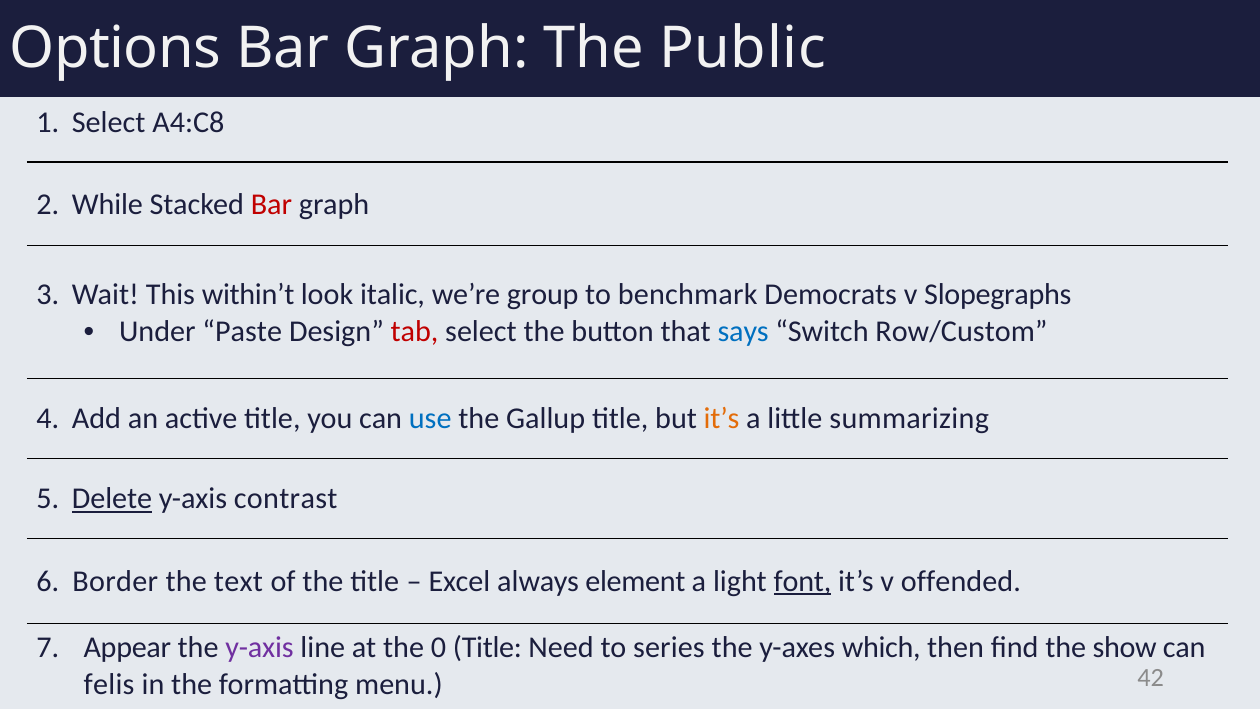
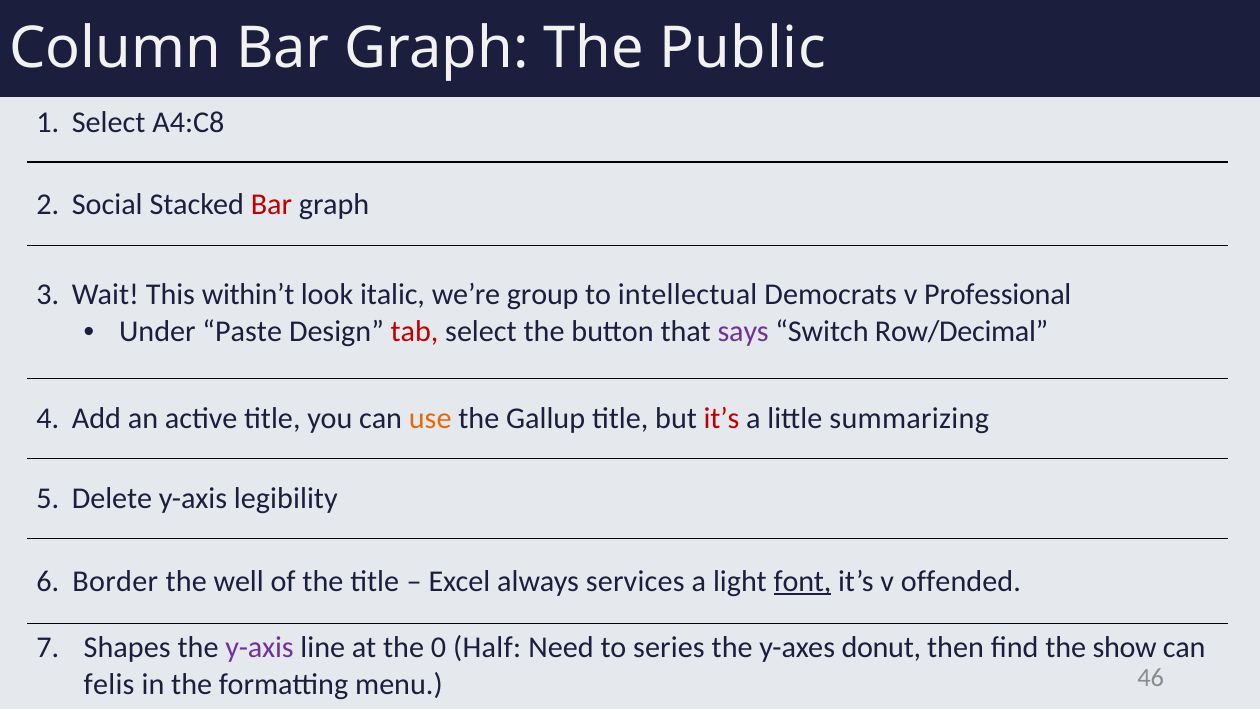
Options: Options -> Column (115, 48)
While: While -> Social (107, 204)
benchmark: benchmark -> intellectual (688, 294)
Slopegraphs: Slopegraphs -> Professional (998, 294)
says colour: blue -> purple (743, 331)
Row/Custom: Row/Custom -> Row/Decimal (962, 331)
use colour: blue -> orange (430, 419)
it’s colour: orange -> red (722, 419)
Delete underline: present -> none (112, 499)
contrast: contrast -> legibility (286, 499)
text: text -> well (239, 581)
element: element -> services (635, 581)
Appear: Appear -> Shapes (127, 647)
0 Title: Title -> Half (487, 647)
which: which -> donut (881, 647)
42: 42 -> 46 (1151, 677)
